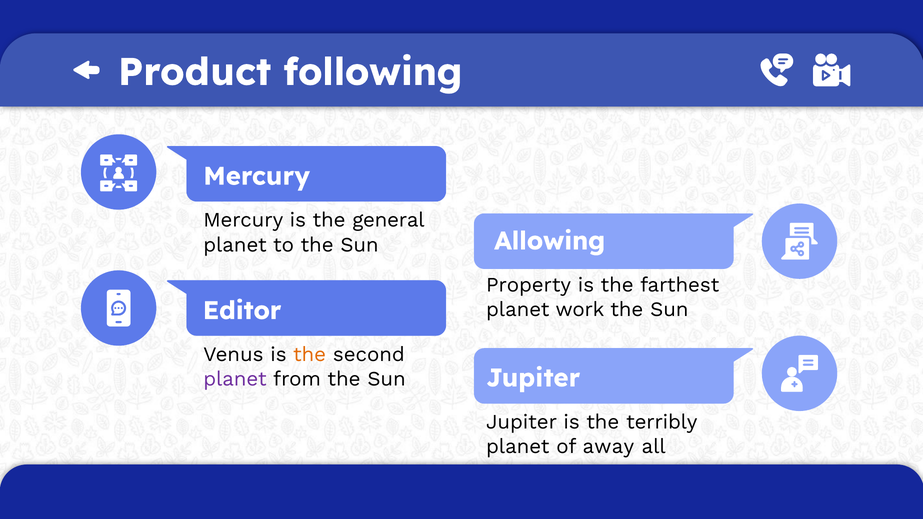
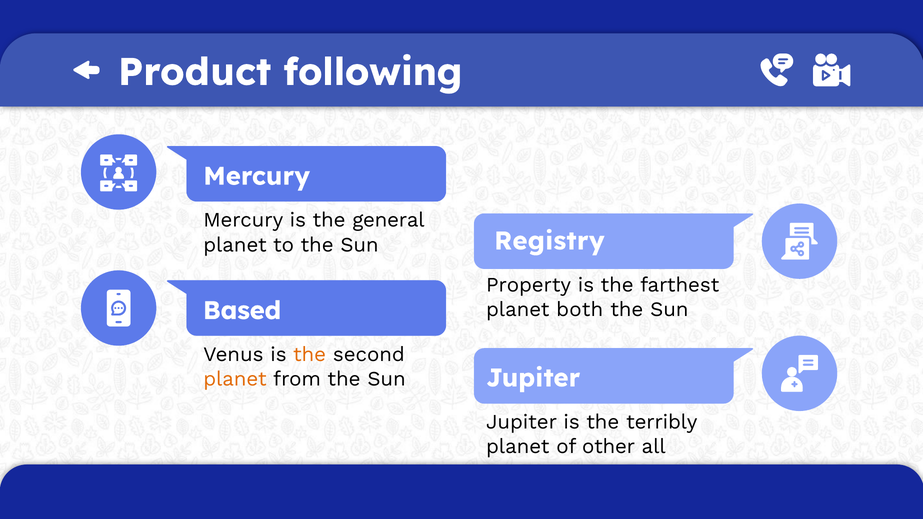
Allowing: Allowing -> Registry (549, 241)
Editor: Editor -> Based (242, 311)
work: work -> both (580, 310)
planet colour: purple -> orange (235, 379)
away: away -> other (609, 447)
